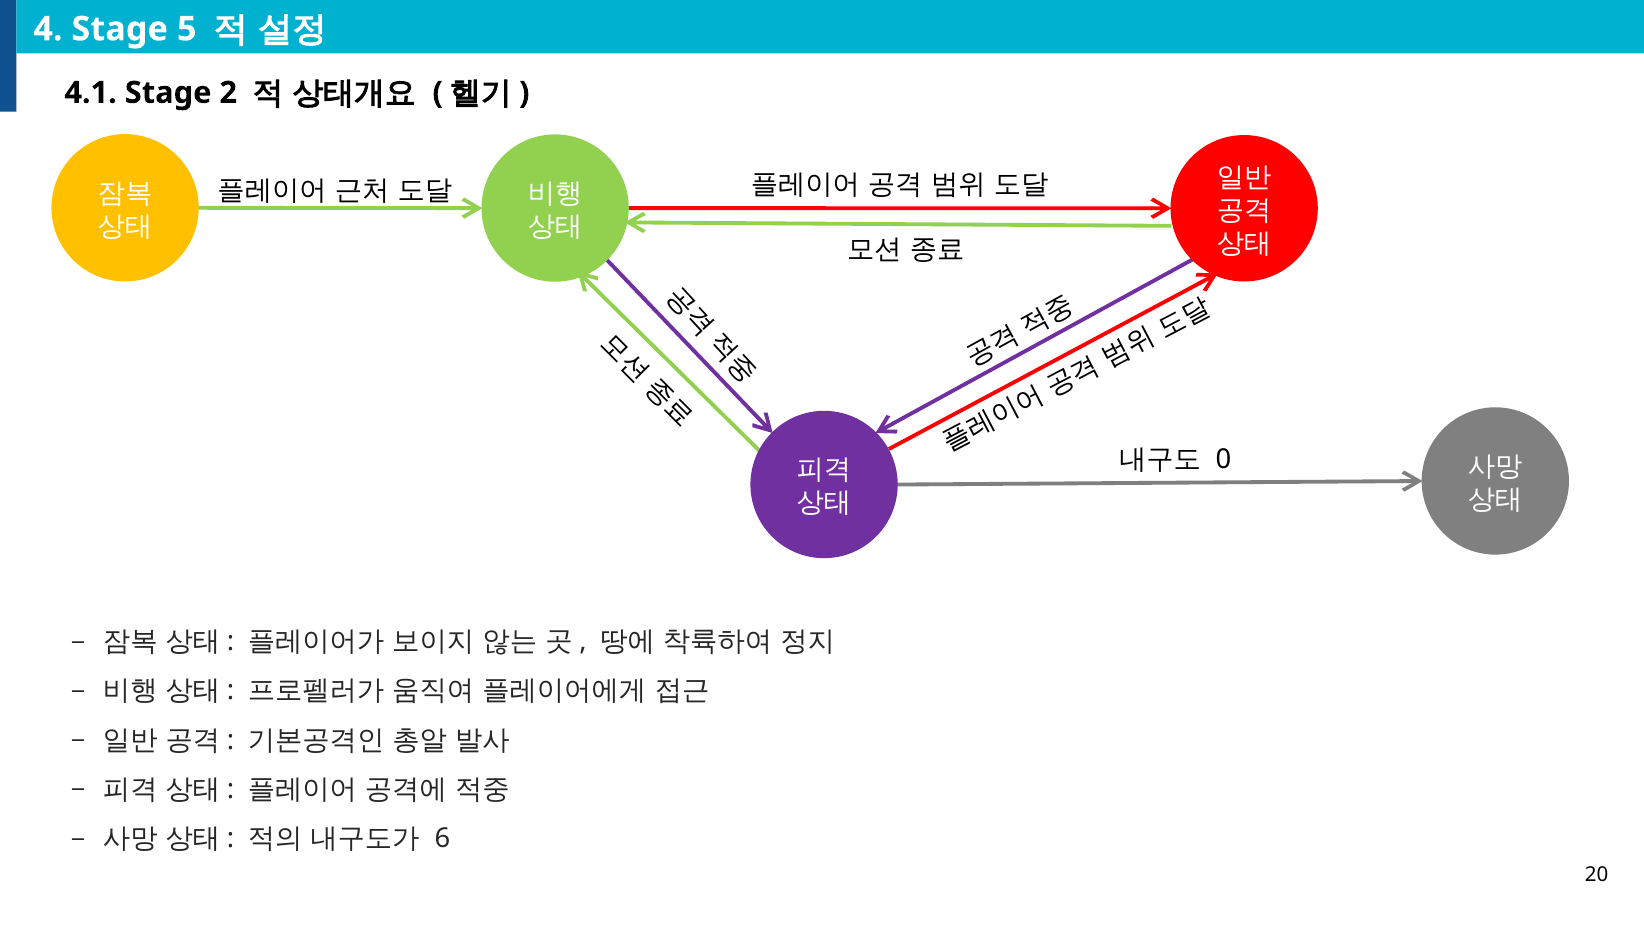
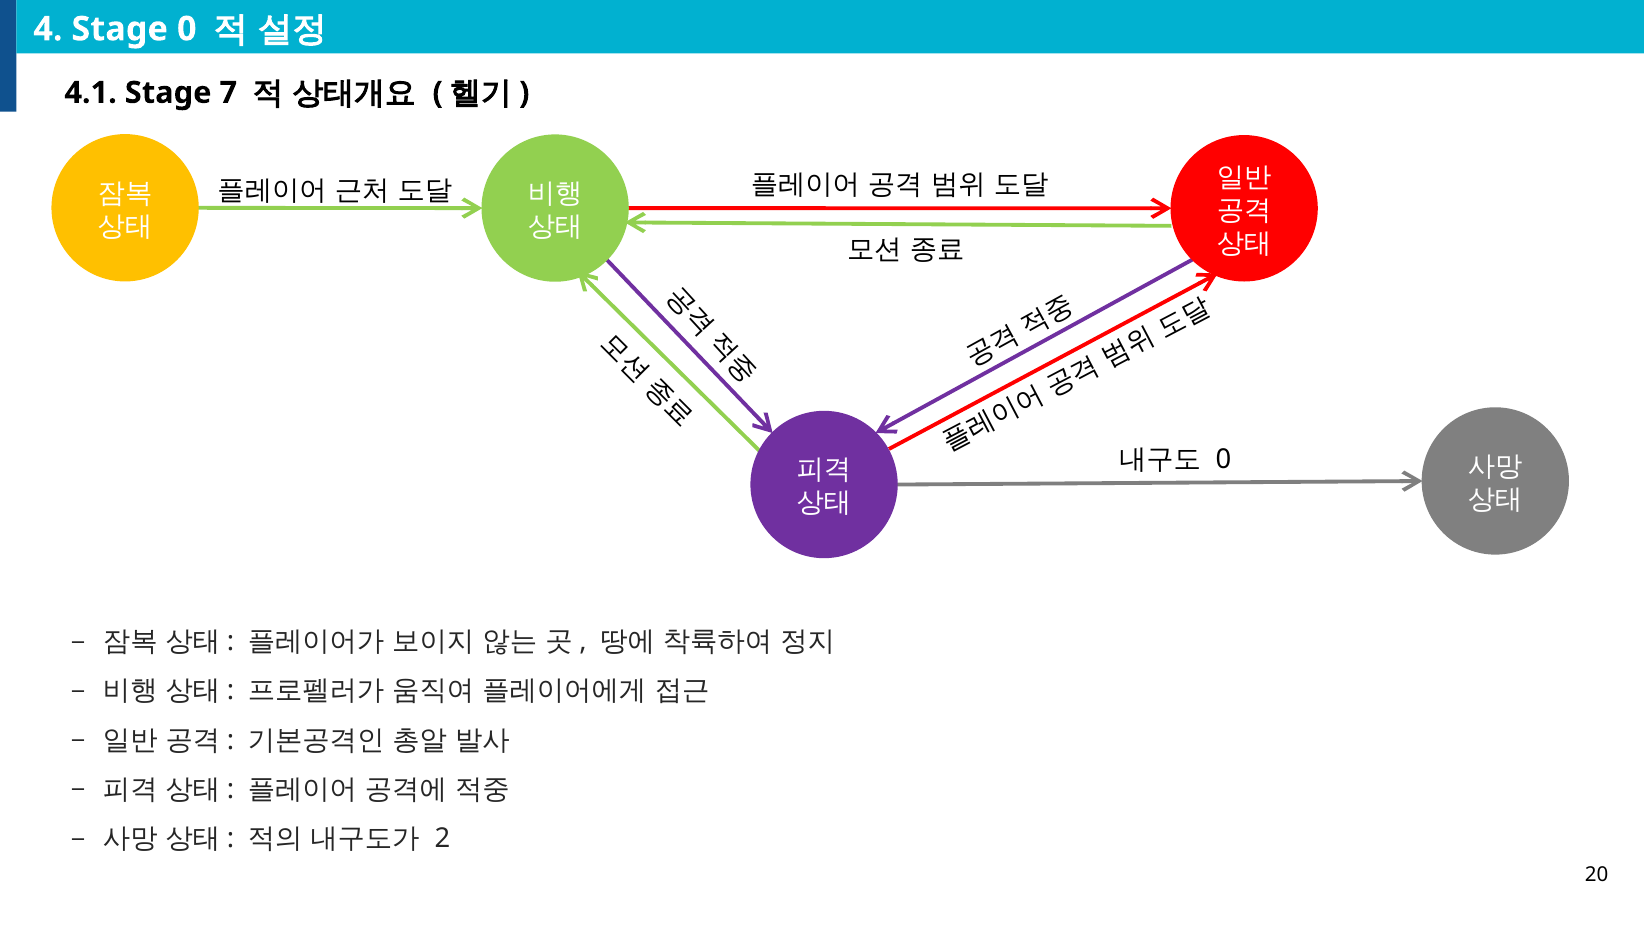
Stage 5: 5 -> 0 (187, 29)
2: 2 -> 7 (228, 93)
6: 6 -> 2 (442, 838)
